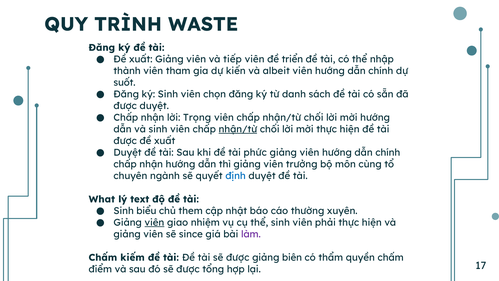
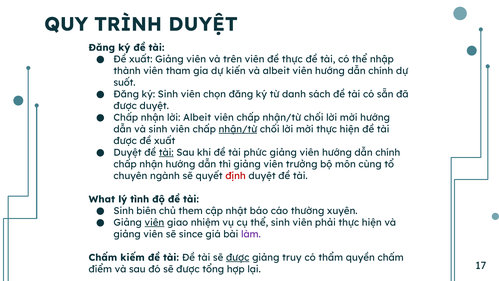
TRÌNH WASTE: WASTE -> DUYỆT (203, 24)
tiếp: tiếp -> trên (233, 59)
đề triển: triển -> thực (292, 59)
lời Trọng: Trọng -> Albeit (197, 117)
tài underline: none -> present (166, 152)
định colour: blue -> red (236, 176)
text: text -> tình (140, 199)
biểu: biểu -> biên (146, 211)
được underline: none -> present (238, 257)
biên: biên -> truy (292, 257)
